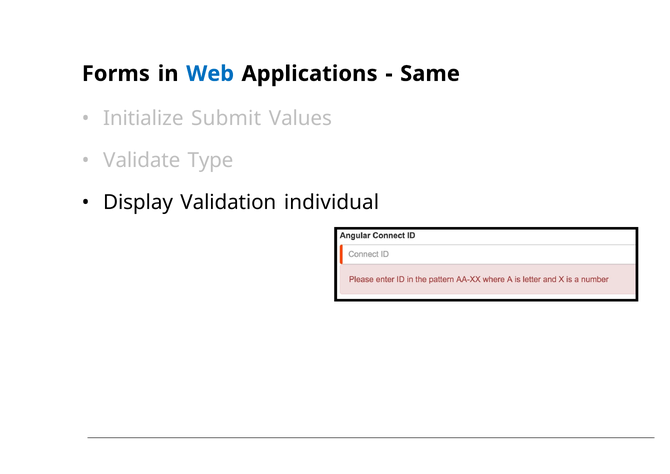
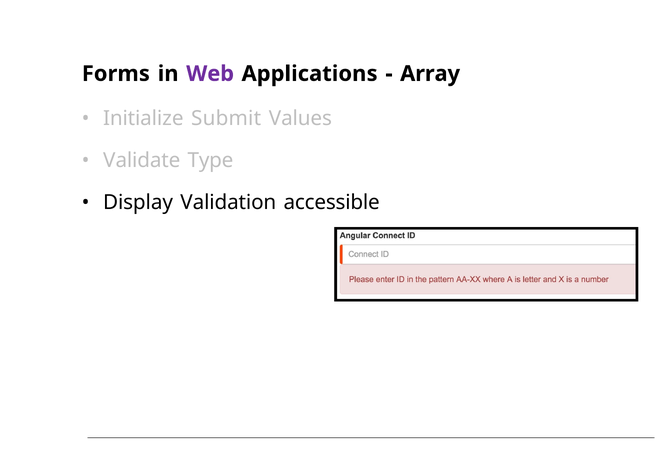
Web colour: blue -> purple (210, 74)
Same: Same -> Array (430, 74)
individual: individual -> accessible (332, 202)
